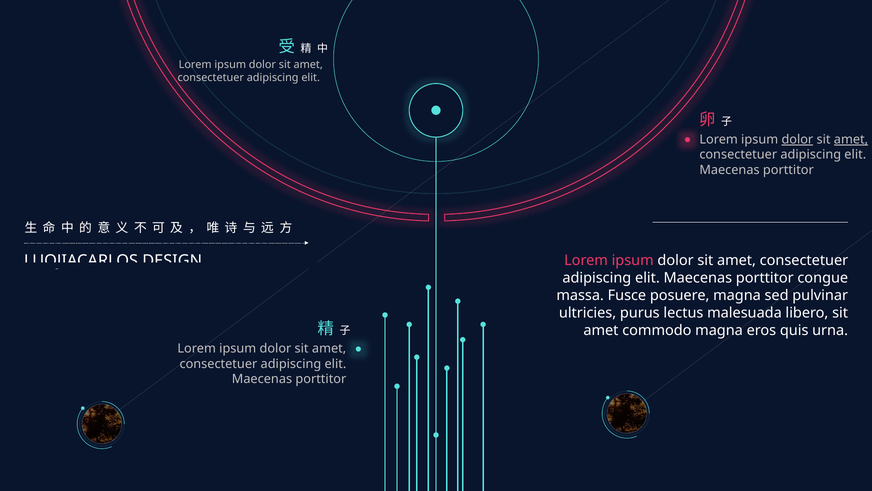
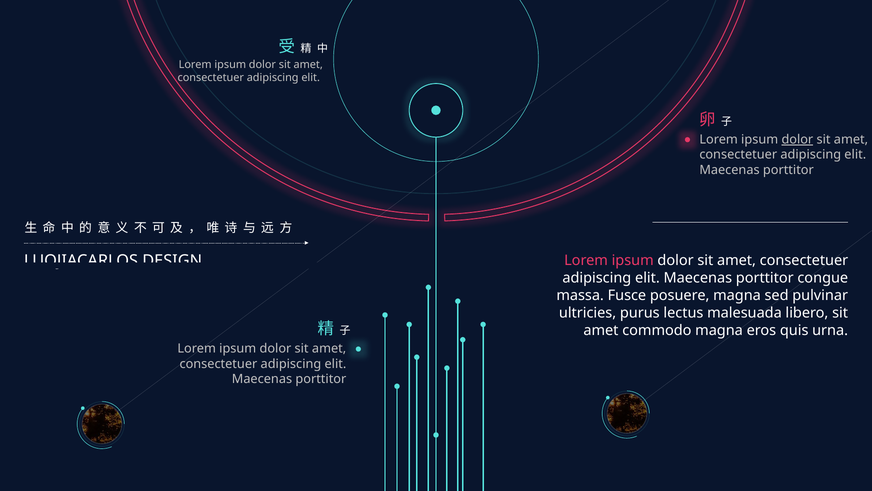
amet underline: present -> none (851, 139)
